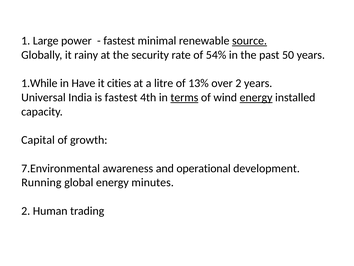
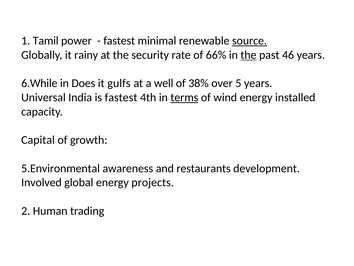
Large: Large -> Tamil (46, 41)
54%: 54% -> 66% (216, 55)
the underline: none -> present (248, 55)
50: 50 -> 46 (288, 55)
1.While: 1.While -> 6.While (39, 83)
Have: Have -> Does (83, 83)
cities: cities -> gulfs (119, 83)
litre: litre -> well (164, 83)
13%: 13% -> 38% (199, 83)
over 2: 2 -> 5 (238, 83)
energy underline: present -> none (256, 97)
7.Environmental: 7.Environmental -> 5.Environmental (61, 168)
operational: operational -> restaurants (204, 168)
Running: Running -> Involved (41, 182)
minutes: minutes -> projects (153, 182)
